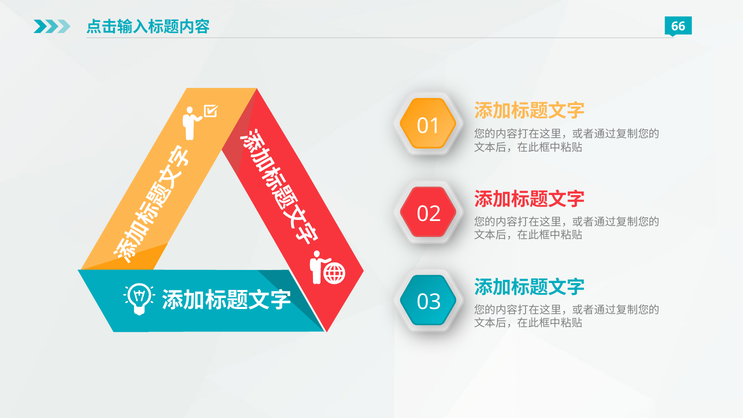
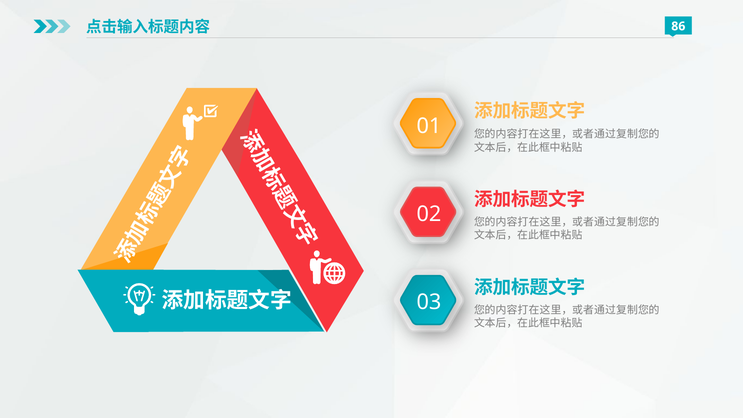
66: 66 -> 86 (678, 26)
